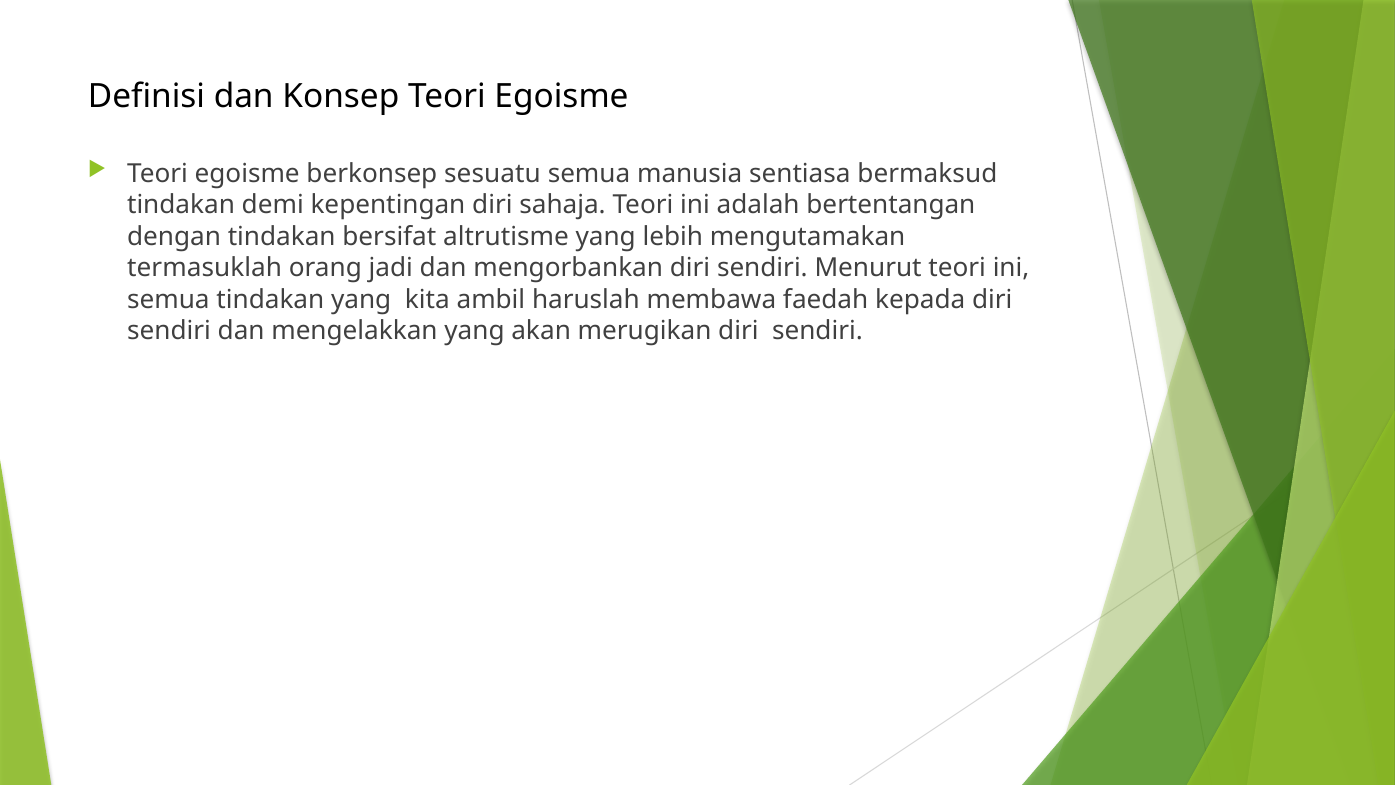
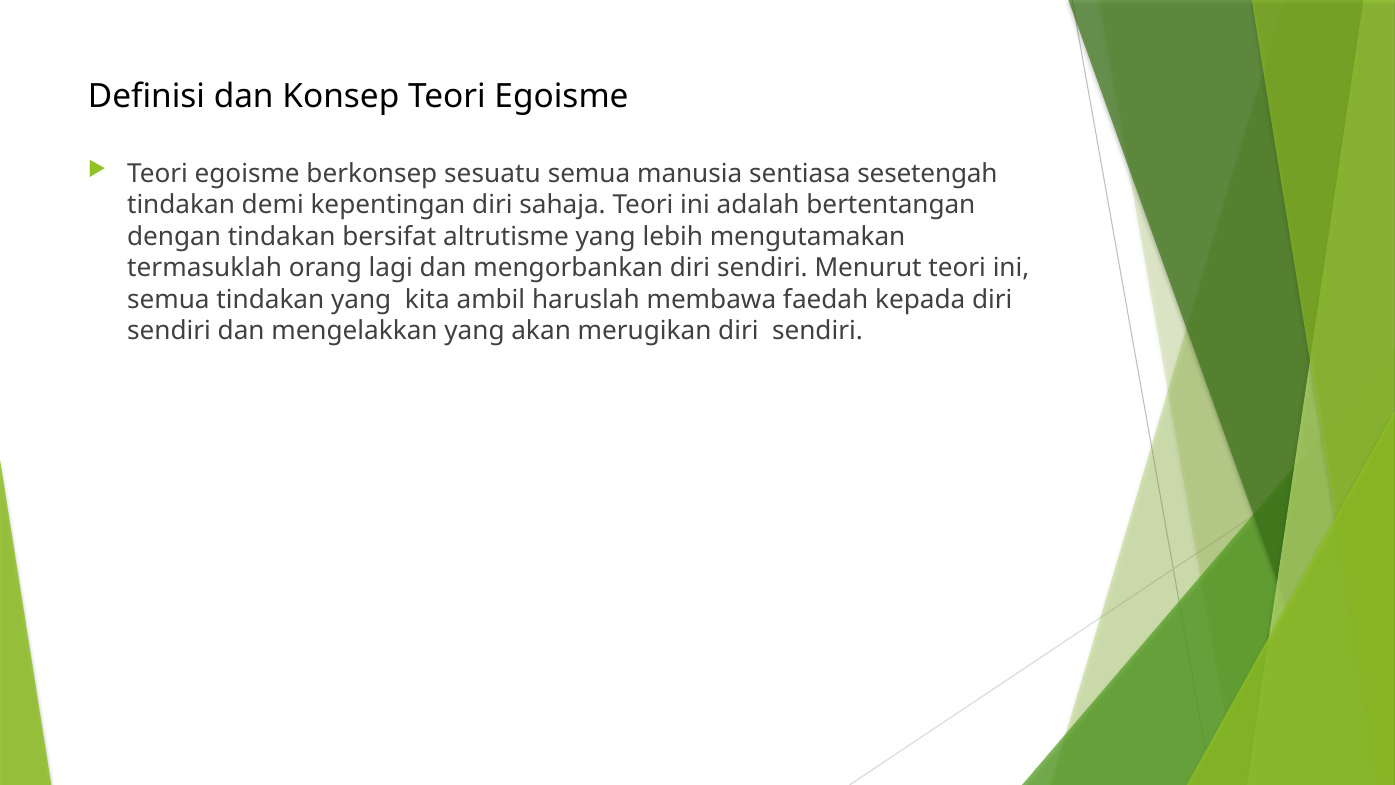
bermaksud: bermaksud -> sesetengah (927, 174)
jadi: jadi -> lagi (391, 268)
